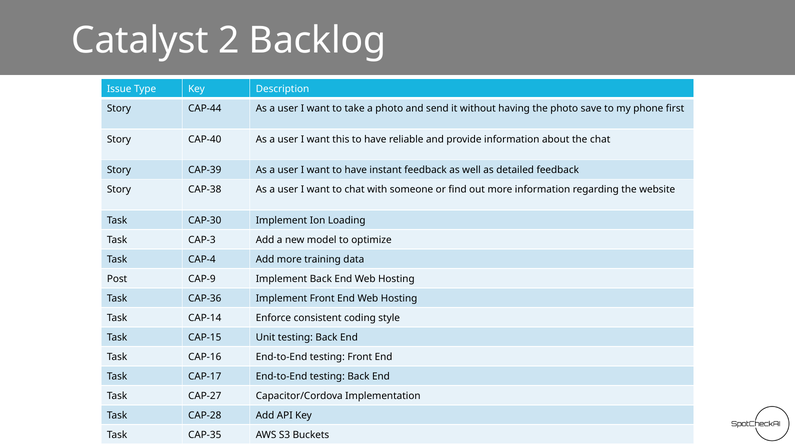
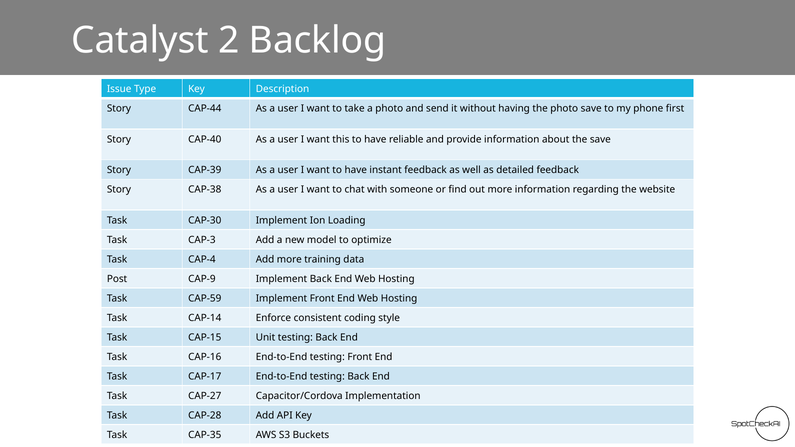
the chat: chat -> save (600, 139)
CAP-36: CAP-36 -> CAP-59 (205, 298)
